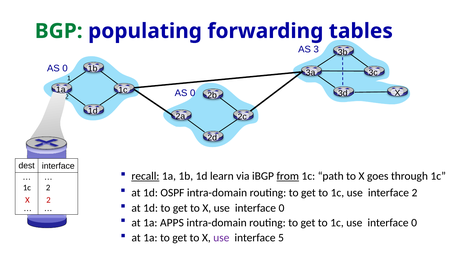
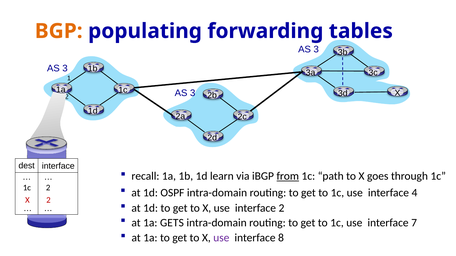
BGP colour: green -> orange (59, 31)
0: 0 -> 3 (65, 69)
0: 0 -> 3 (193, 93)
recall underline: present -> none (145, 176)
interface 2: 2 -> 4 (414, 193)
X use interface 0: 0 -> 2 (281, 208)
APPS: APPS -> GETS (172, 223)
1c use interface 0: 0 -> 7 (414, 223)
5: 5 -> 8 (281, 238)
